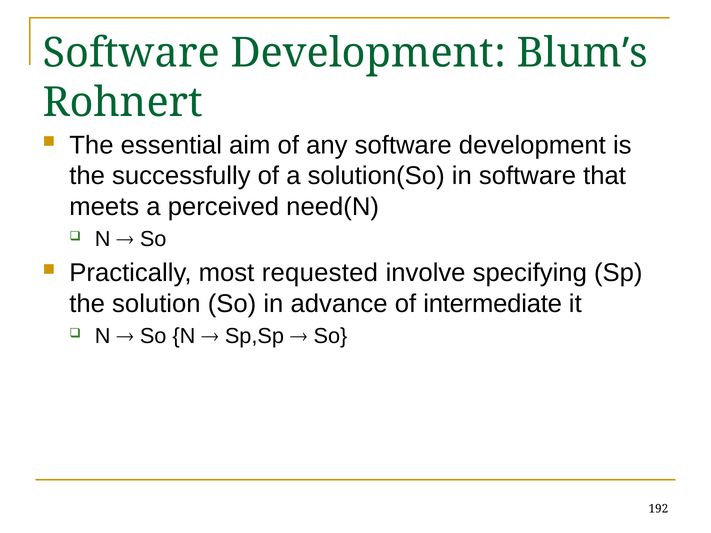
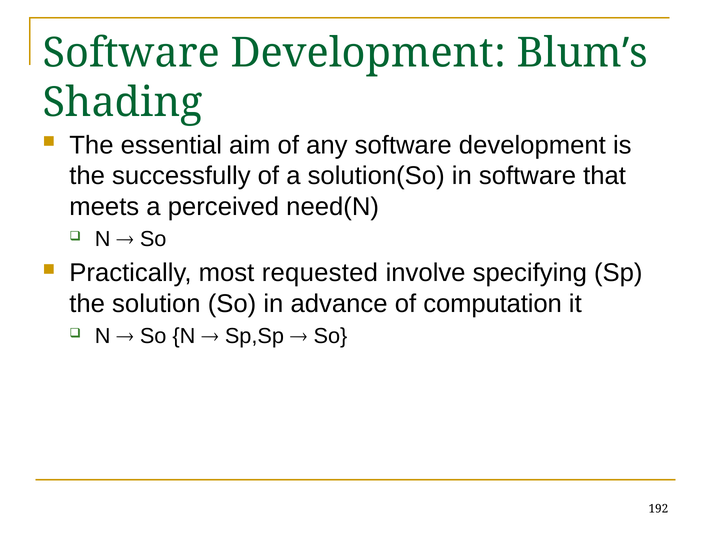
Rohnert: Rohnert -> Shading (123, 103)
intermediate: intermediate -> computation (493, 304)
